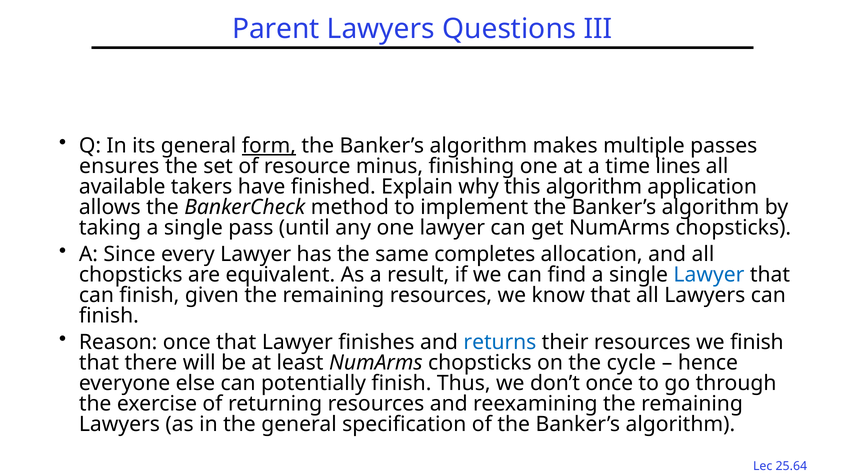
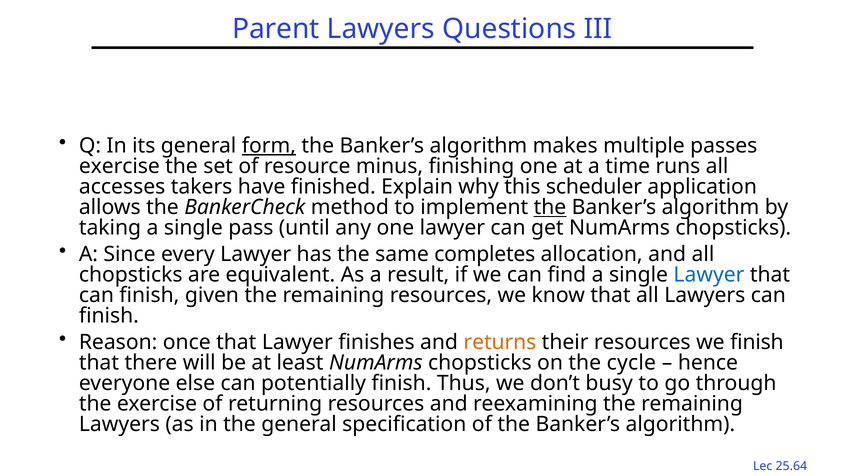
ensures: ensures -> exercise (119, 166)
lines: lines -> runs (678, 166)
available: available -> accesses (122, 186)
this algorithm: algorithm -> scheduler (594, 186)
the underline: none -> present (550, 207)
returns colour: blue -> orange (500, 342)
don’t once: once -> busy (609, 383)
